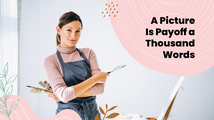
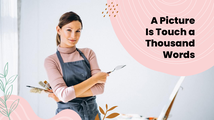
Payoff: Payoff -> Touch (171, 32)
